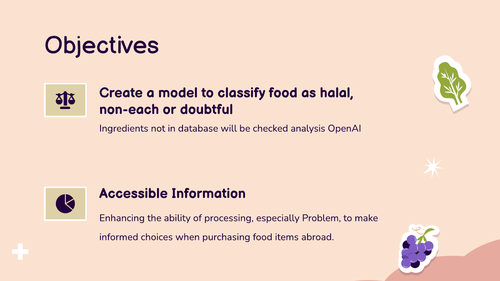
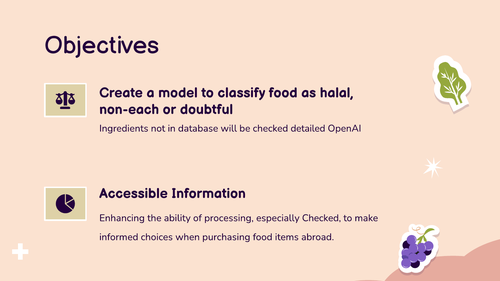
analysis: analysis -> detailed (308, 128)
especially Problem: Problem -> Checked (322, 218)
